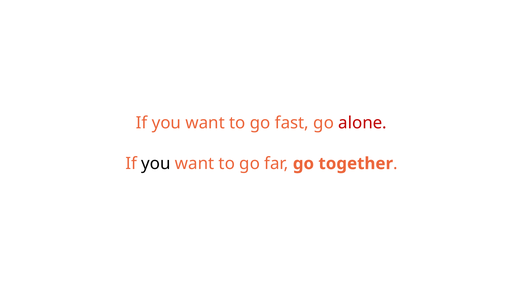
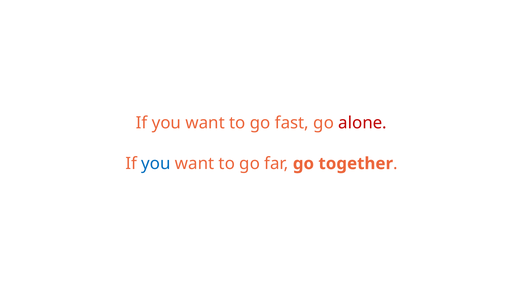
you colour: black -> blue (156, 164)
